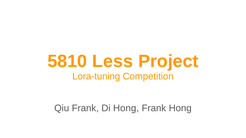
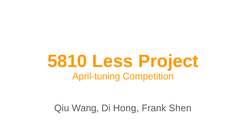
Lora-tuning: Lora-tuning -> April-tuning (96, 77)
Qiu Frank: Frank -> Wang (85, 109)
Frank Hong: Hong -> Shen (180, 109)
